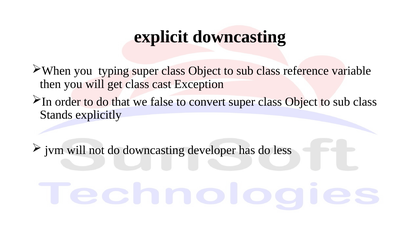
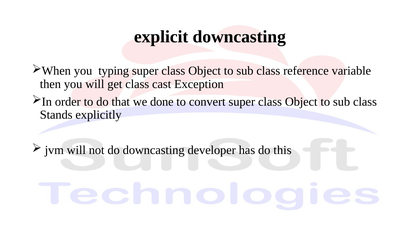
false: false -> done (162, 102)
less: less -> this (283, 150)
